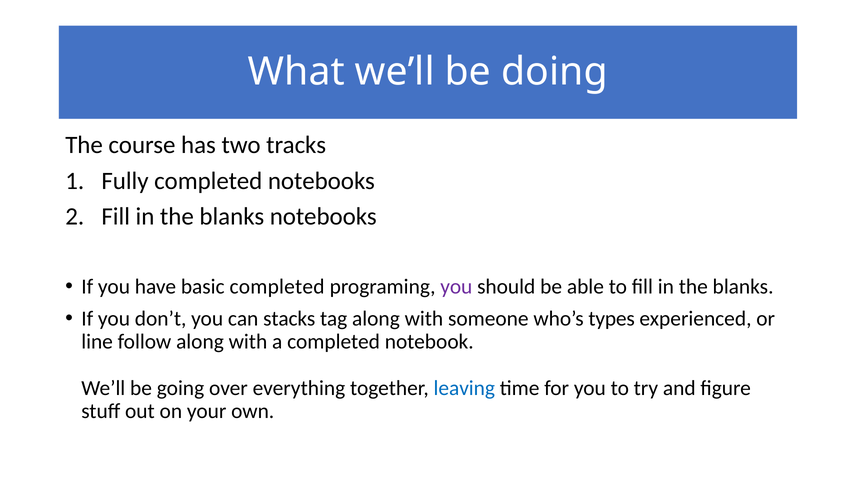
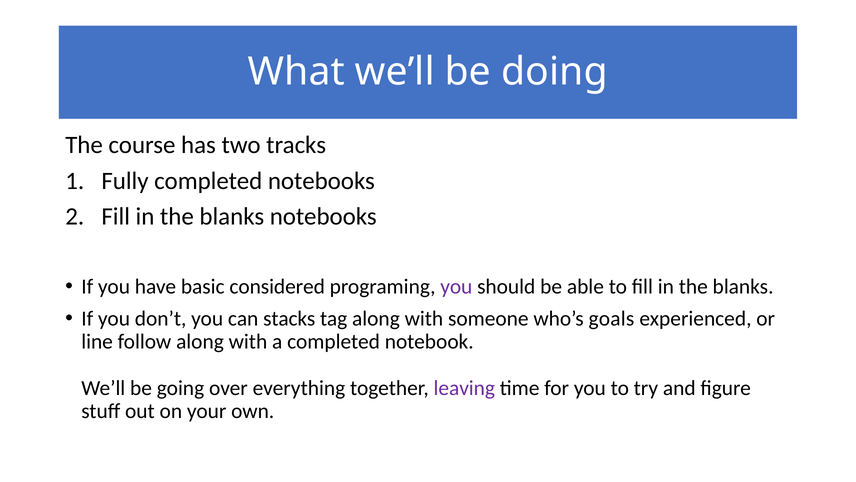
basic completed: completed -> considered (277, 286)
types: types -> goals (611, 318)
leaving colour: blue -> purple (464, 388)
